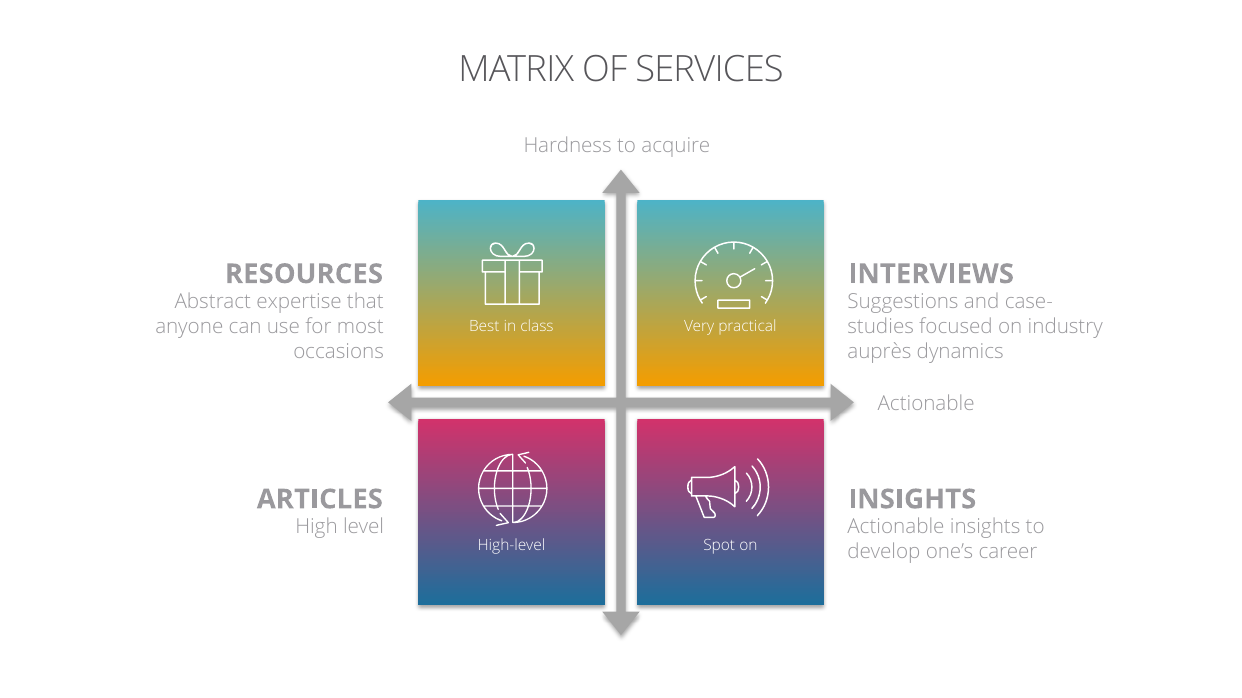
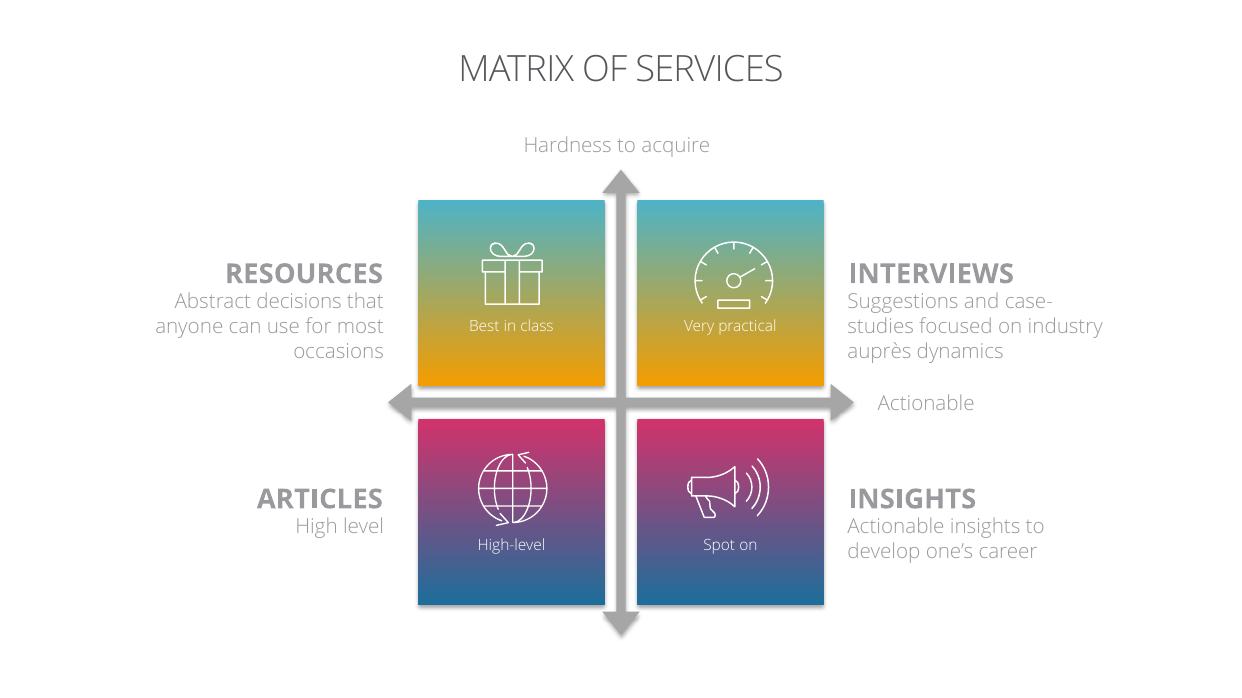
expertise: expertise -> decisions (299, 302)
